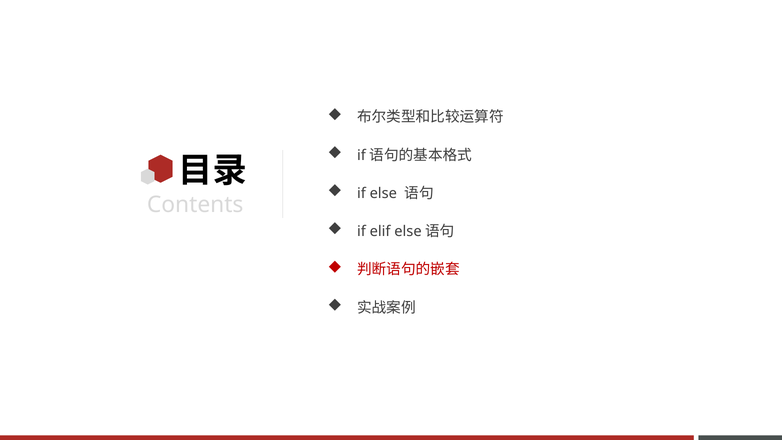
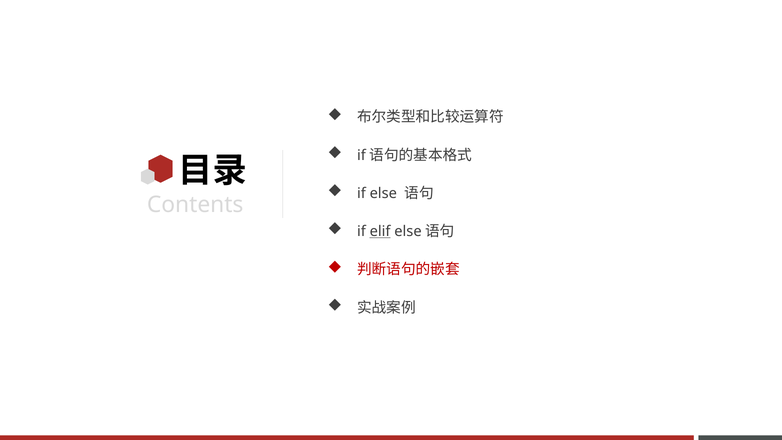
elif underline: none -> present (380, 231)
